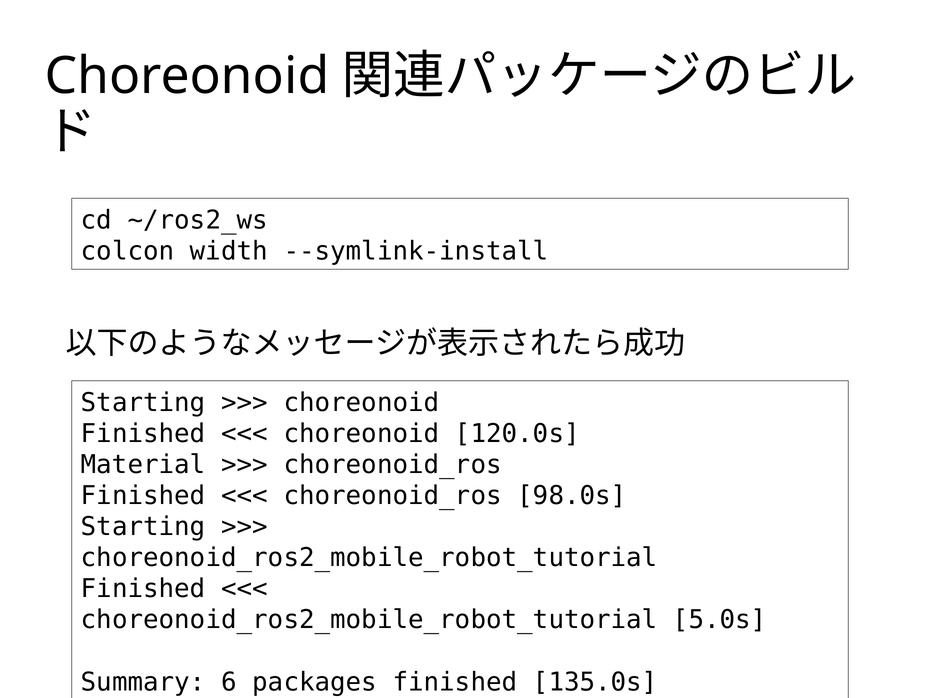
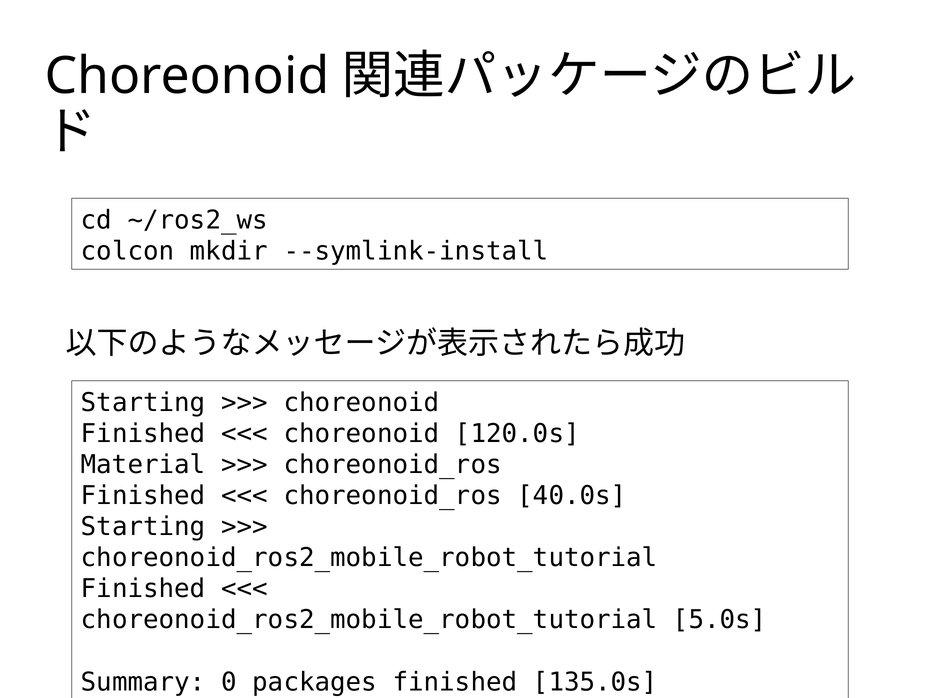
width: width -> mkdir (229, 251)
98.0s: 98.0s -> 40.0s (572, 495)
6: 6 -> 0 (229, 681)
